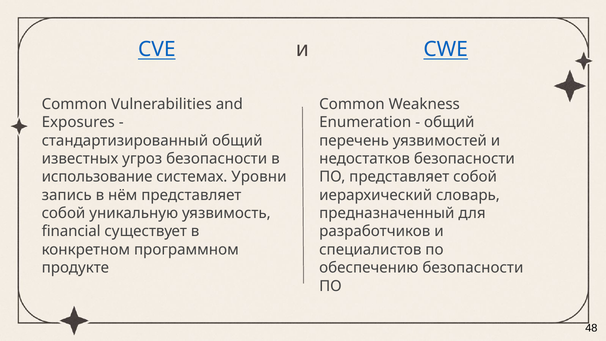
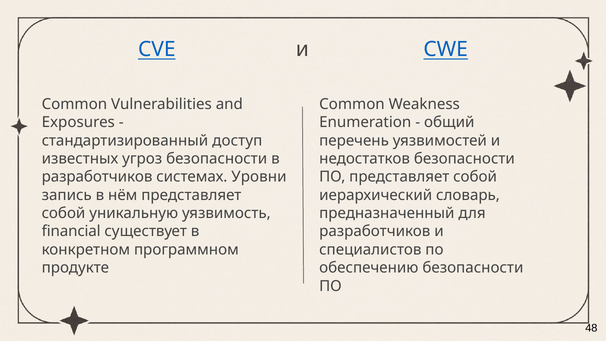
cтандартизированный общий: общий -> доступ (237, 141)
использование: использование -> разработчиков (97, 177)
